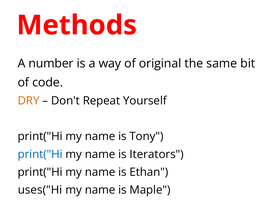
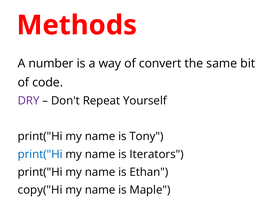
original: original -> convert (160, 63)
DRY colour: orange -> purple (29, 101)
uses("Hi: uses("Hi -> copy("Hi (40, 190)
